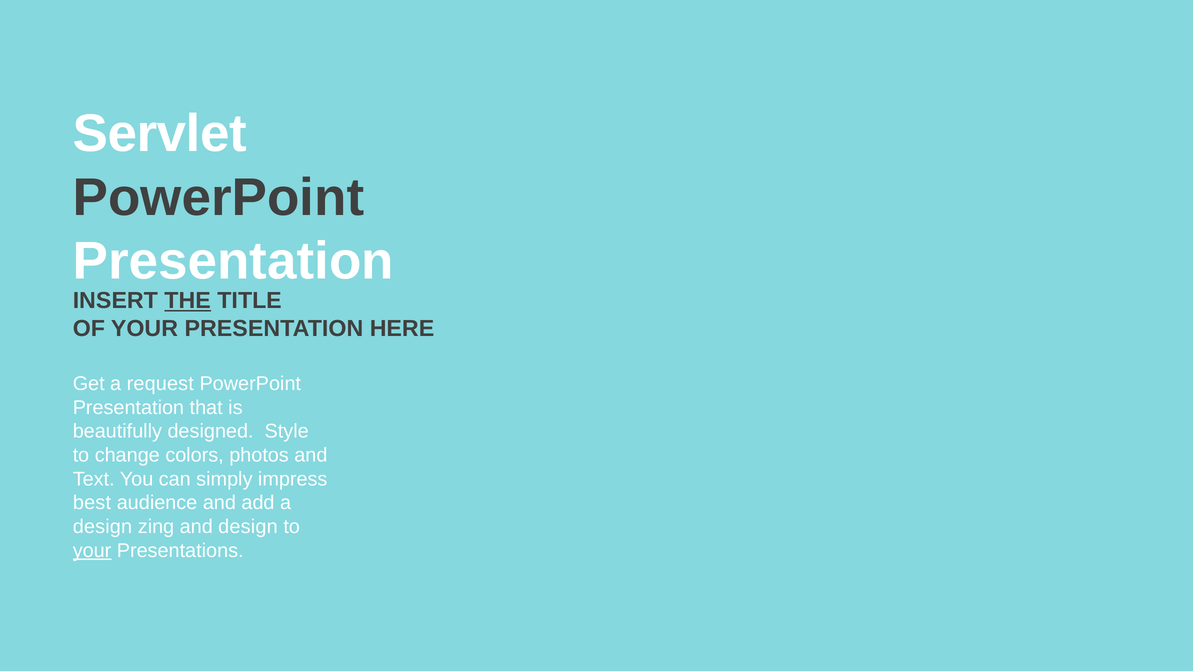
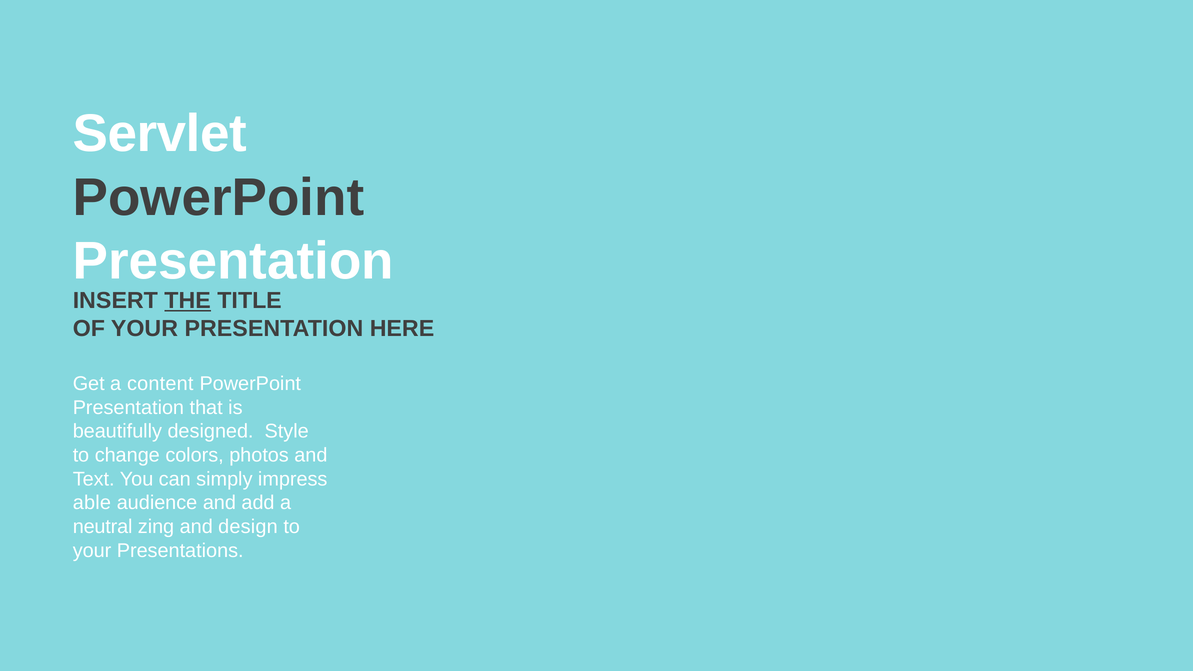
request: request -> content (160, 384)
best: best -> able (92, 503)
design: design -> neutral (103, 527)
your underline: present -> none (92, 551)
